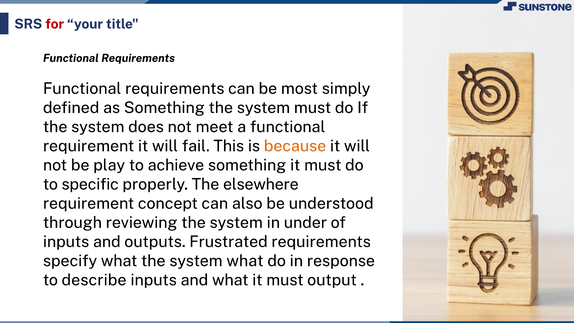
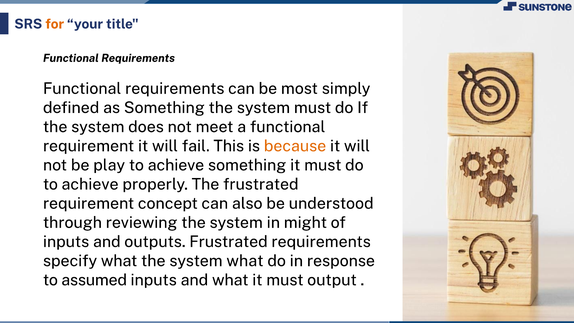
for colour: red -> orange (55, 24)
specific: specific -> achieve (90, 184)
The elsewhere: elsewhere -> frustrated (261, 184)
under: under -> might (305, 223)
describe: describe -> assumed (94, 280)
